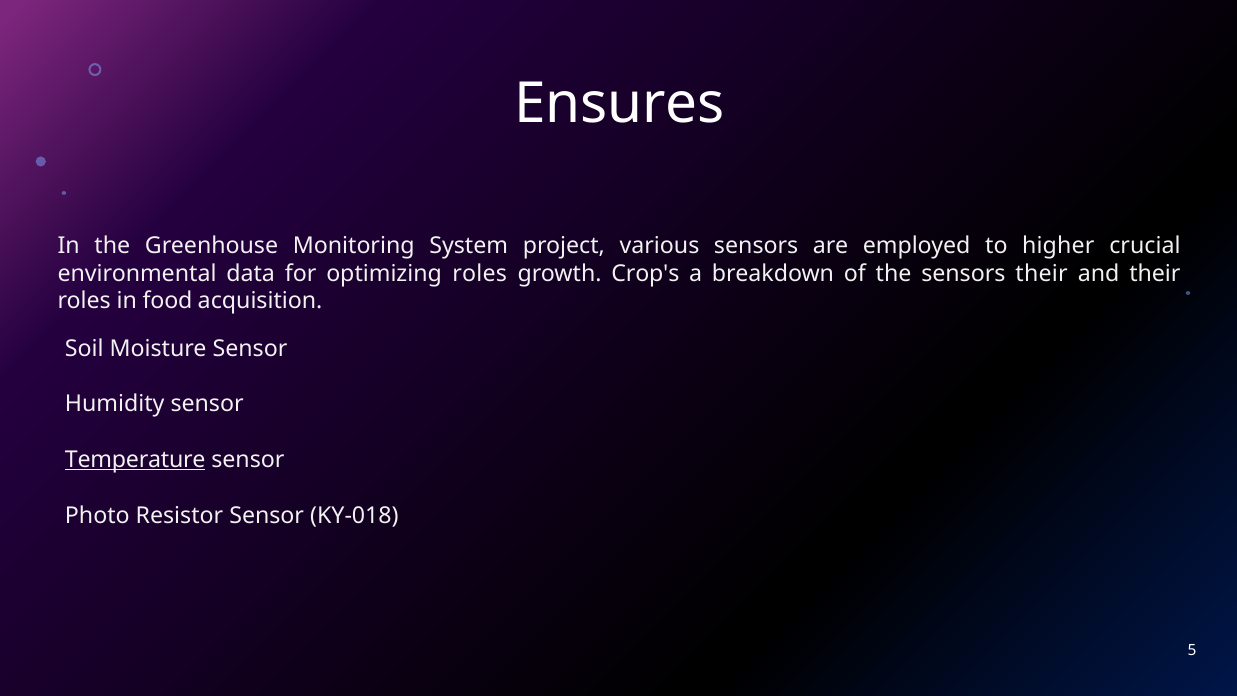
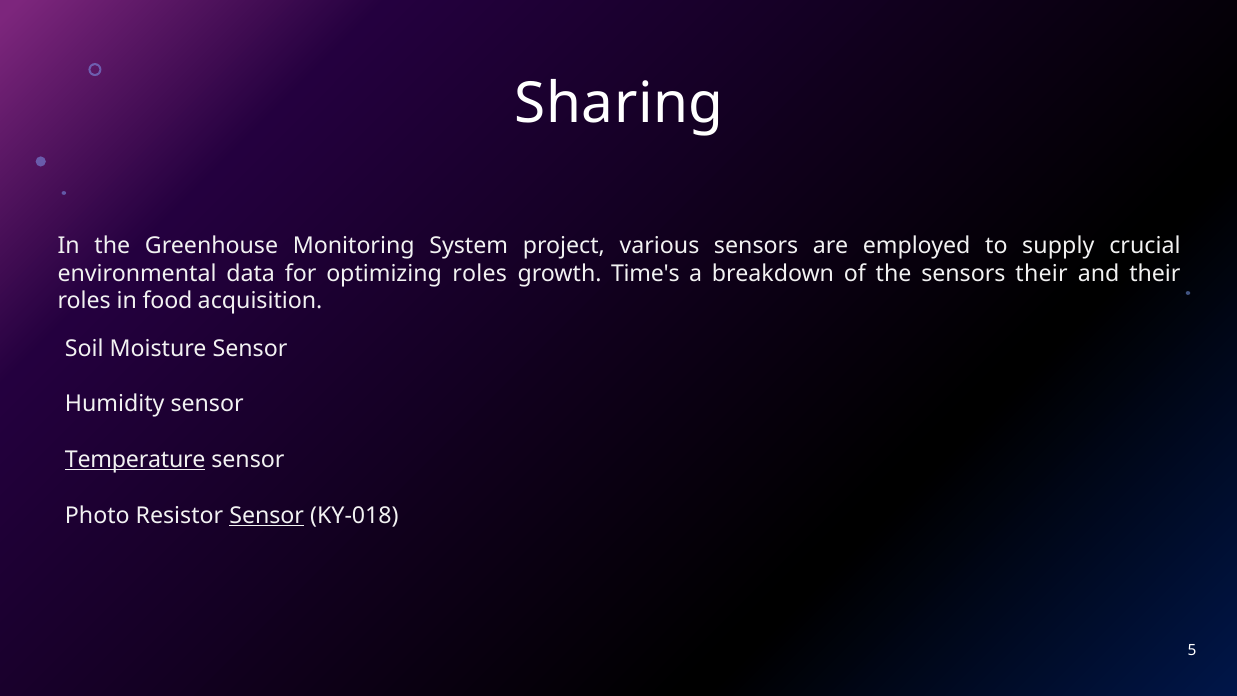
Ensures: Ensures -> Sharing (619, 104)
higher: higher -> supply (1058, 245)
Crop's: Crop's -> Time's (645, 273)
Sensor underline: none -> present (267, 515)
